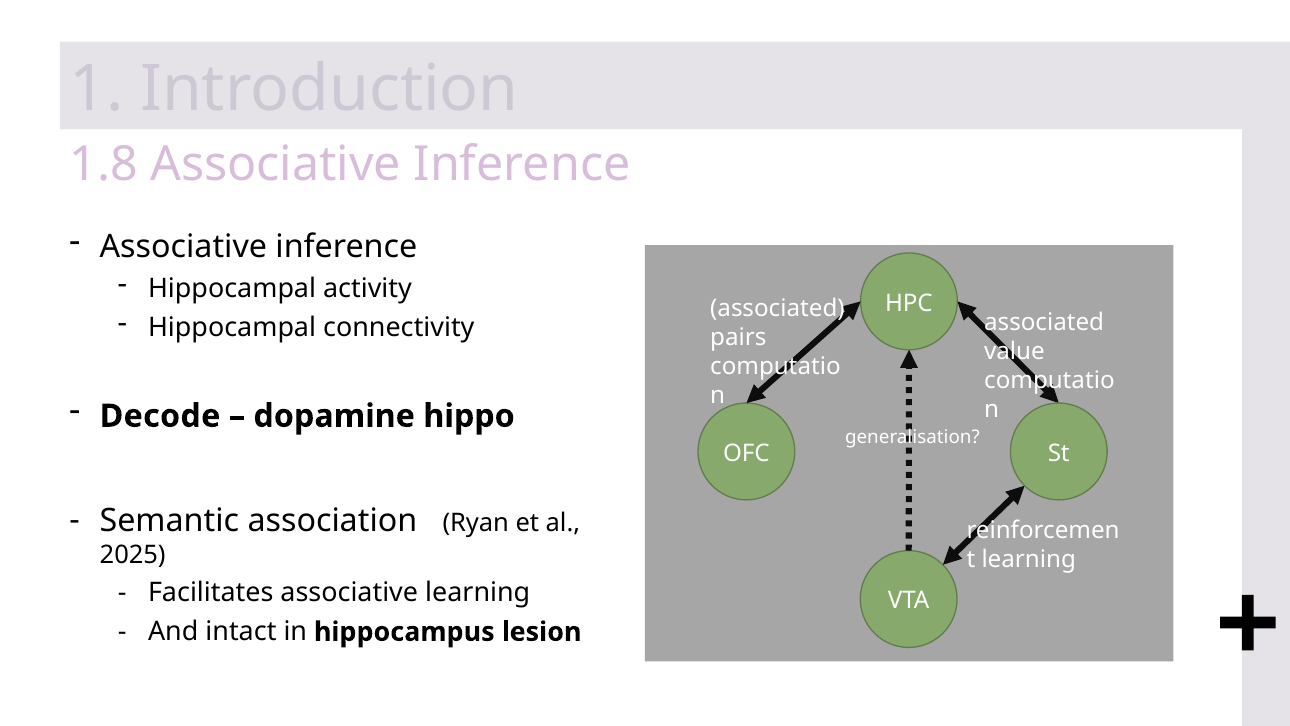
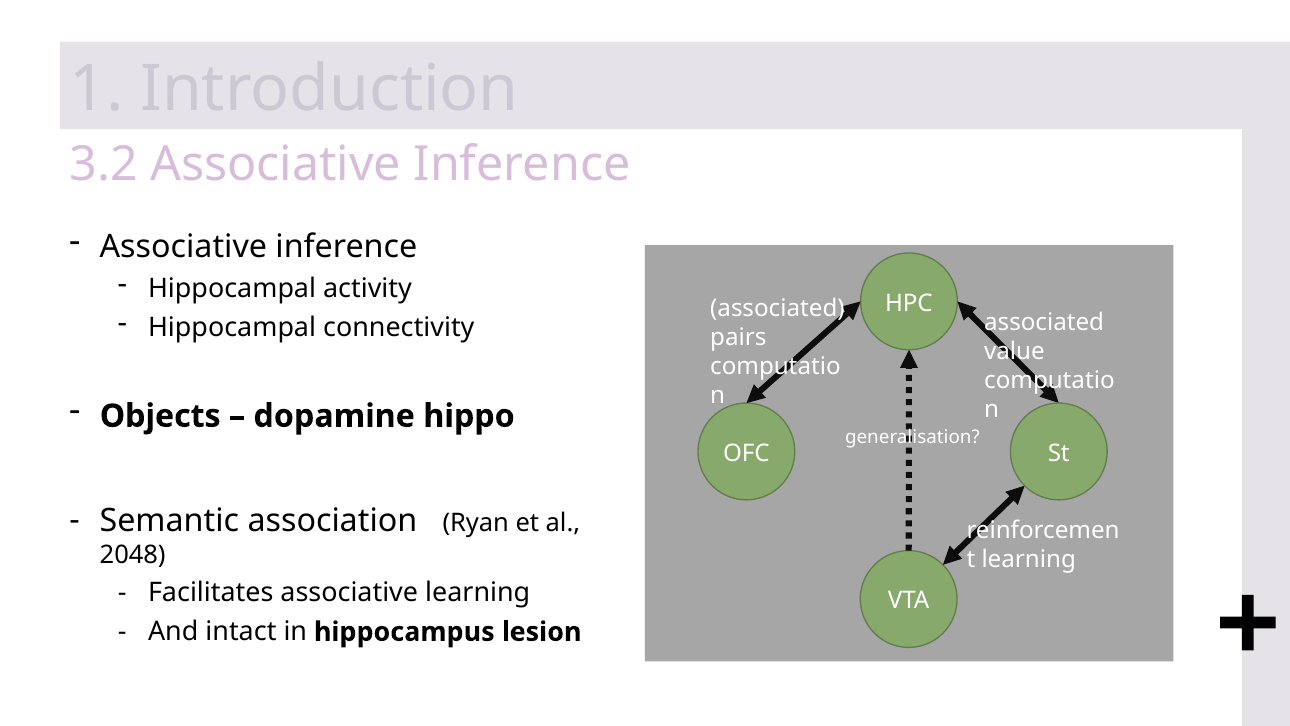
1.8: 1.8 -> 3.2 (104, 165)
Decode: Decode -> Objects (160, 416)
2025: 2025 -> 2048 (133, 554)
